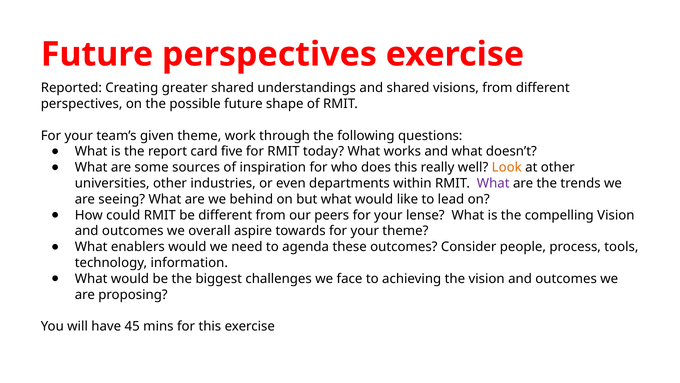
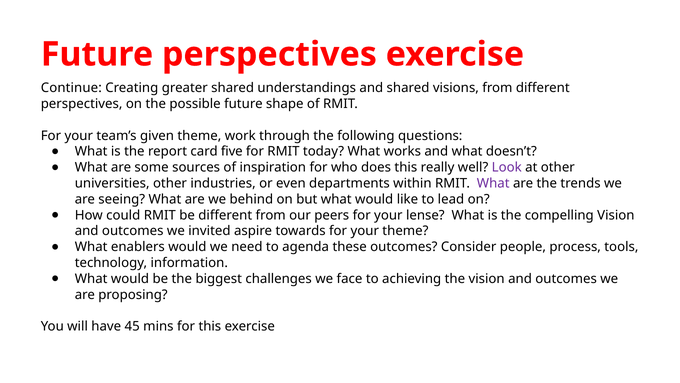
Reported: Reported -> Continue (71, 88)
Look colour: orange -> purple (507, 167)
overall: overall -> invited (209, 231)
